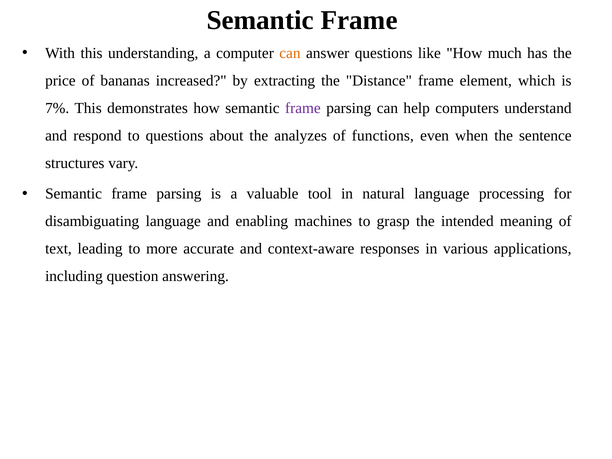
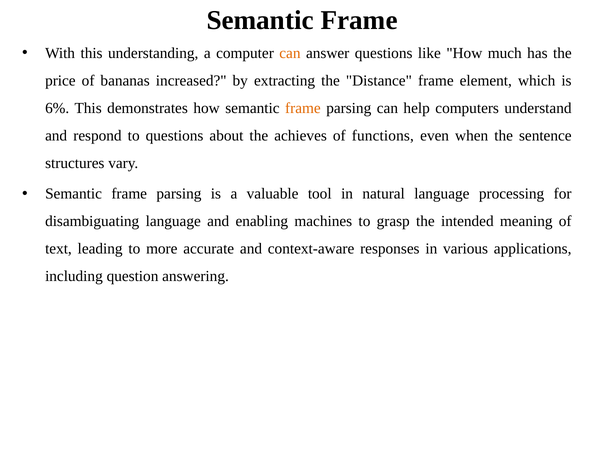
7%: 7% -> 6% (57, 108)
frame colour: purple -> orange (303, 108)
analyzes: analyzes -> achieves (301, 136)
